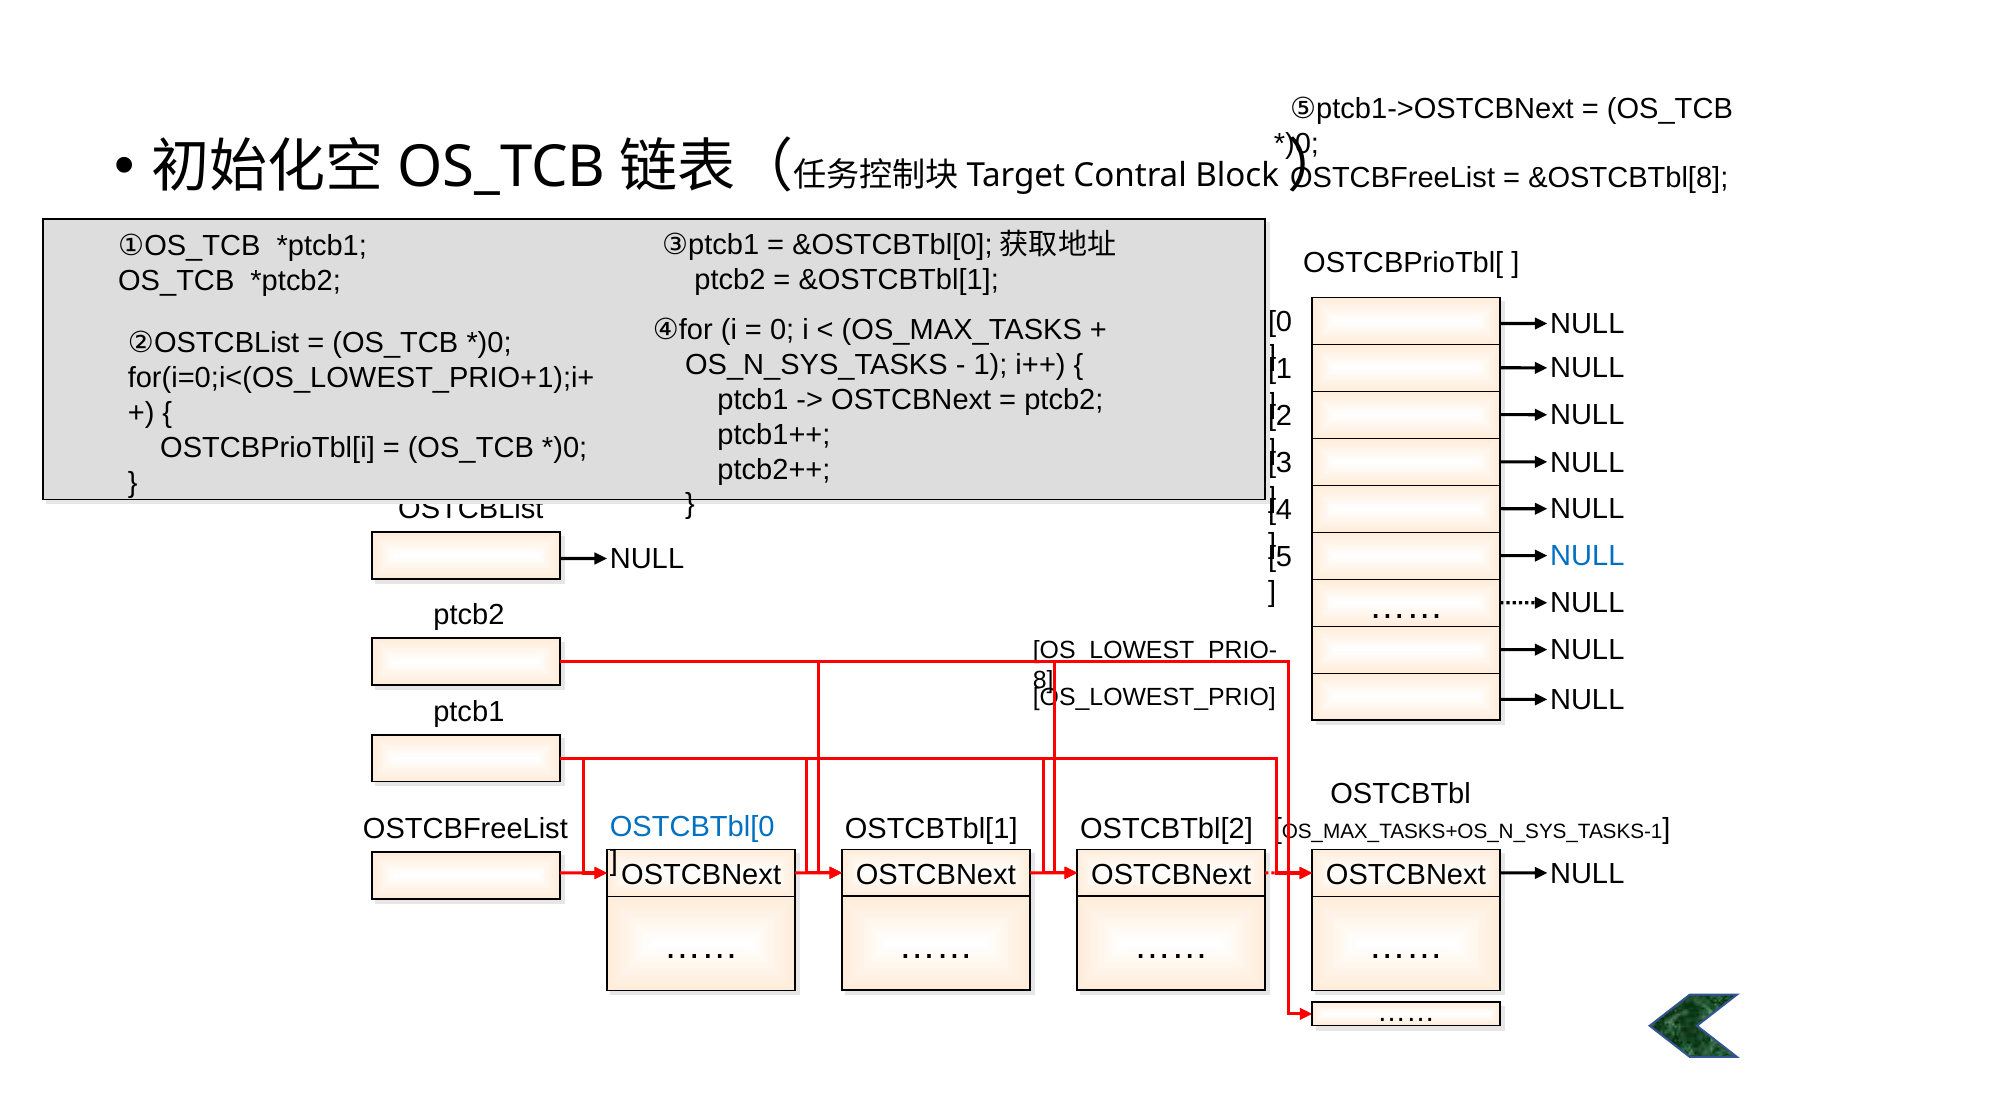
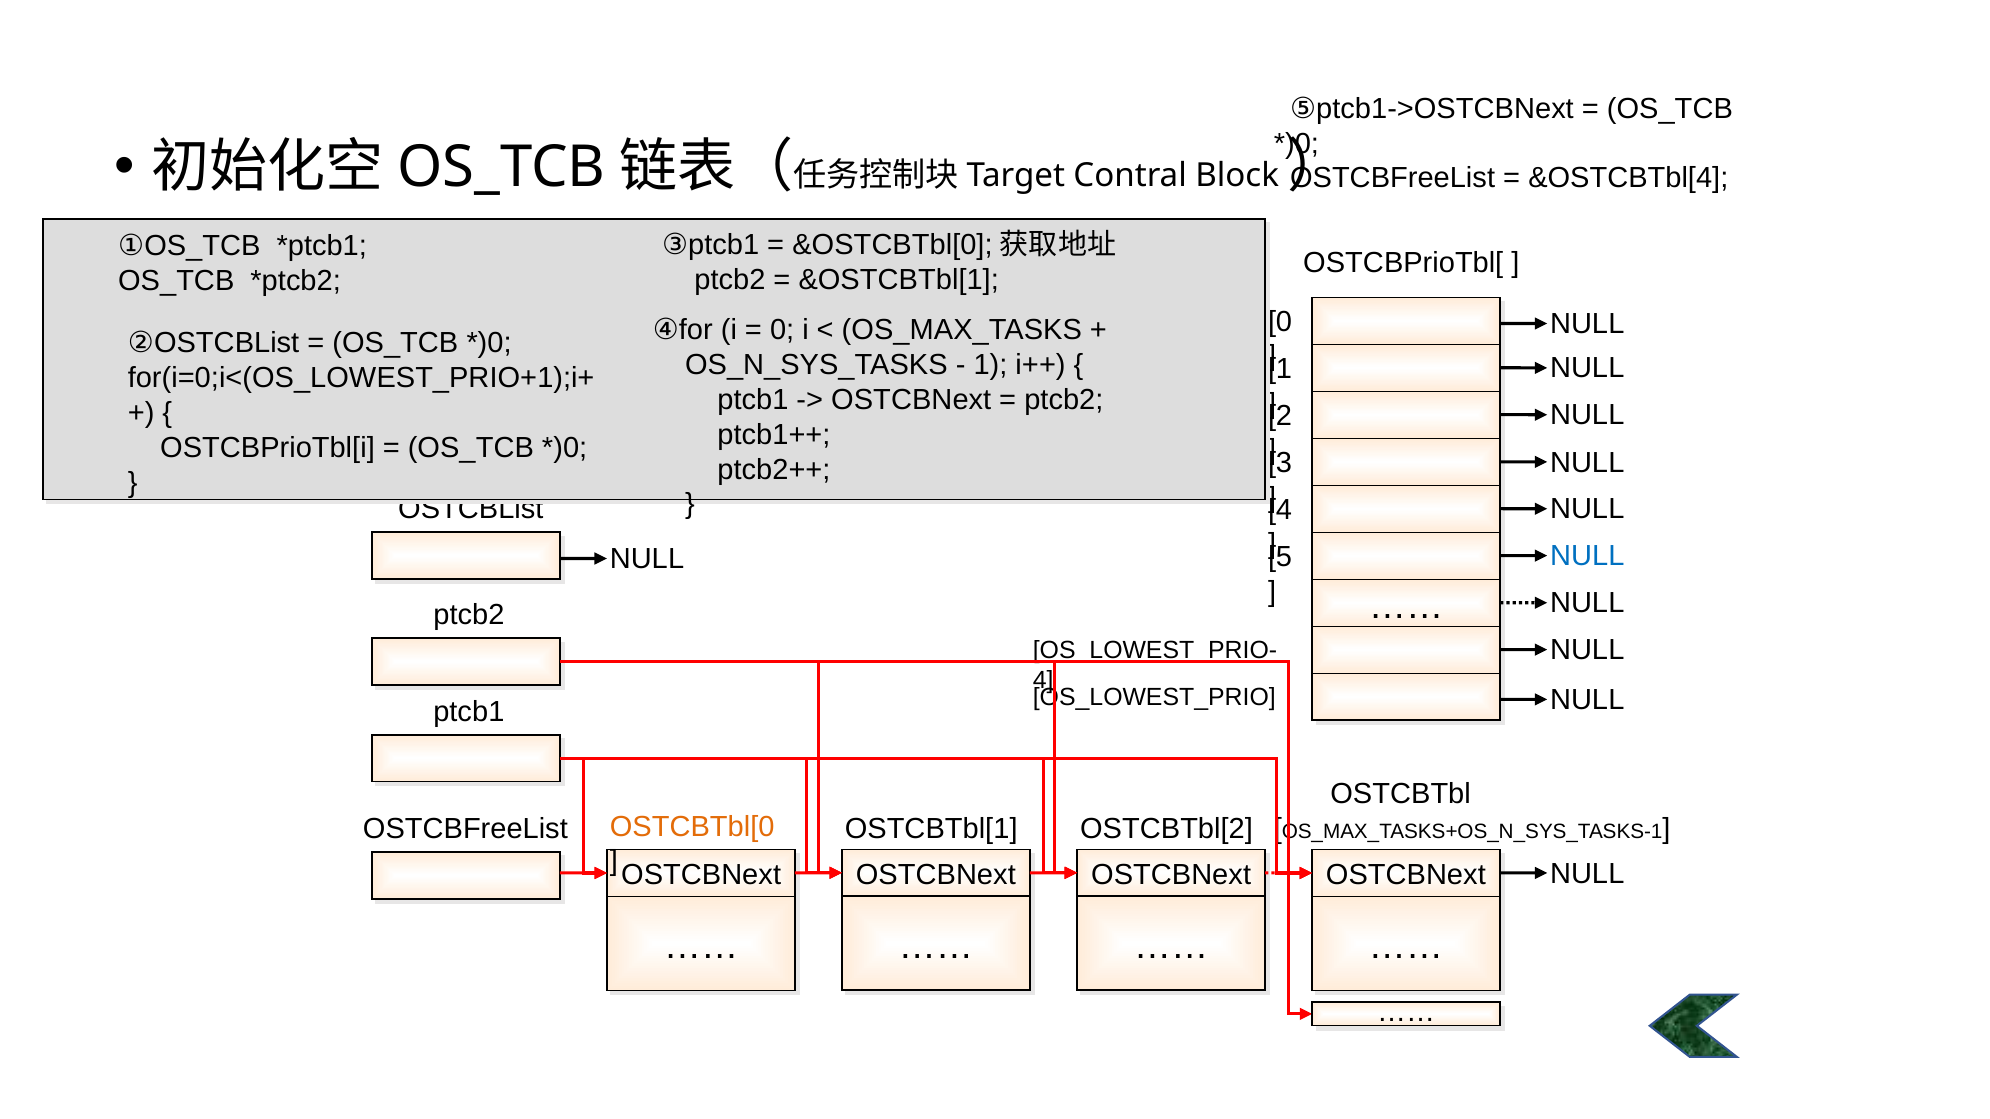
&OSTCBTbl[8: &OSTCBTbl[8 -> &OSTCBTbl[4 (1628, 178)
8: 8 -> 4 (1043, 681)
OSTCBTbl[0 colour: blue -> orange (692, 827)
